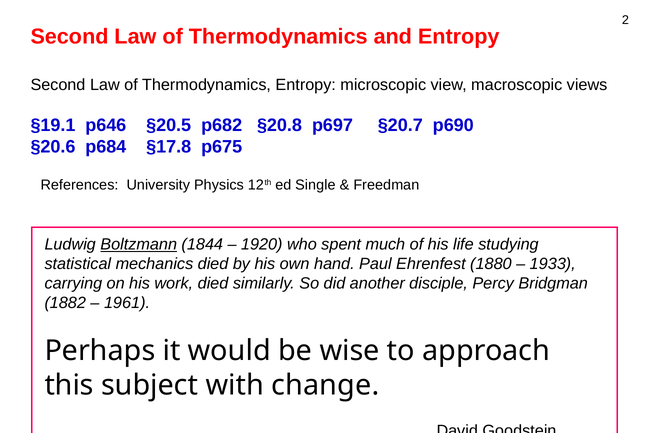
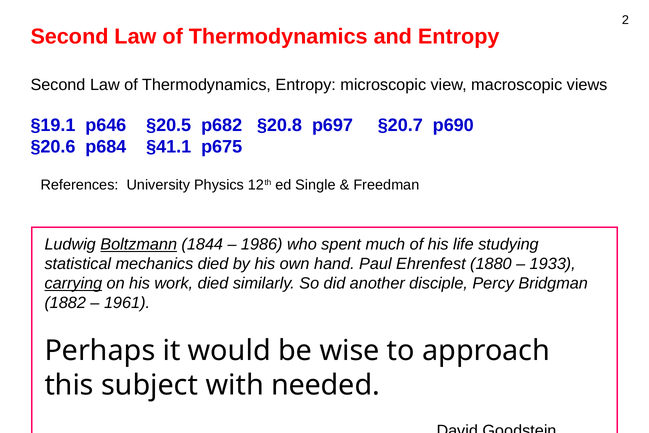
§17.8: §17.8 -> §41.1 (169, 147)
1920: 1920 -> 1986 (262, 244)
carrying underline: none -> present (73, 283)
change: change -> needed (325, 385)
